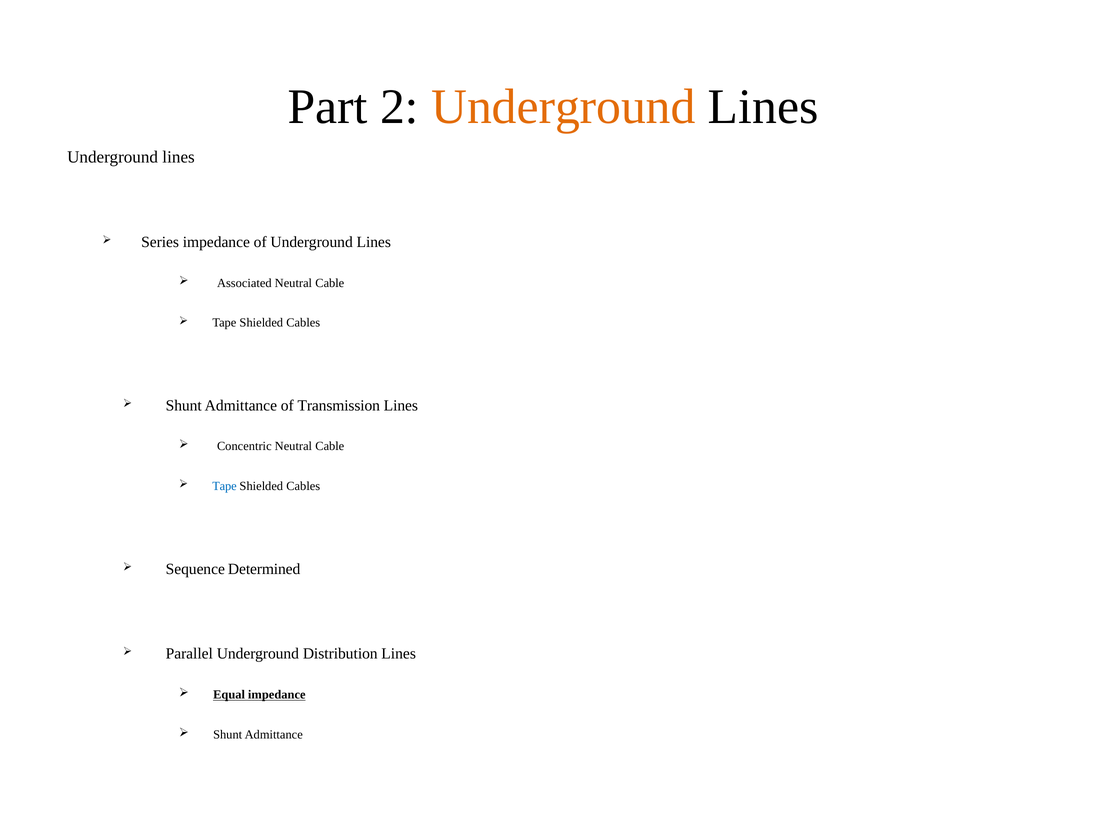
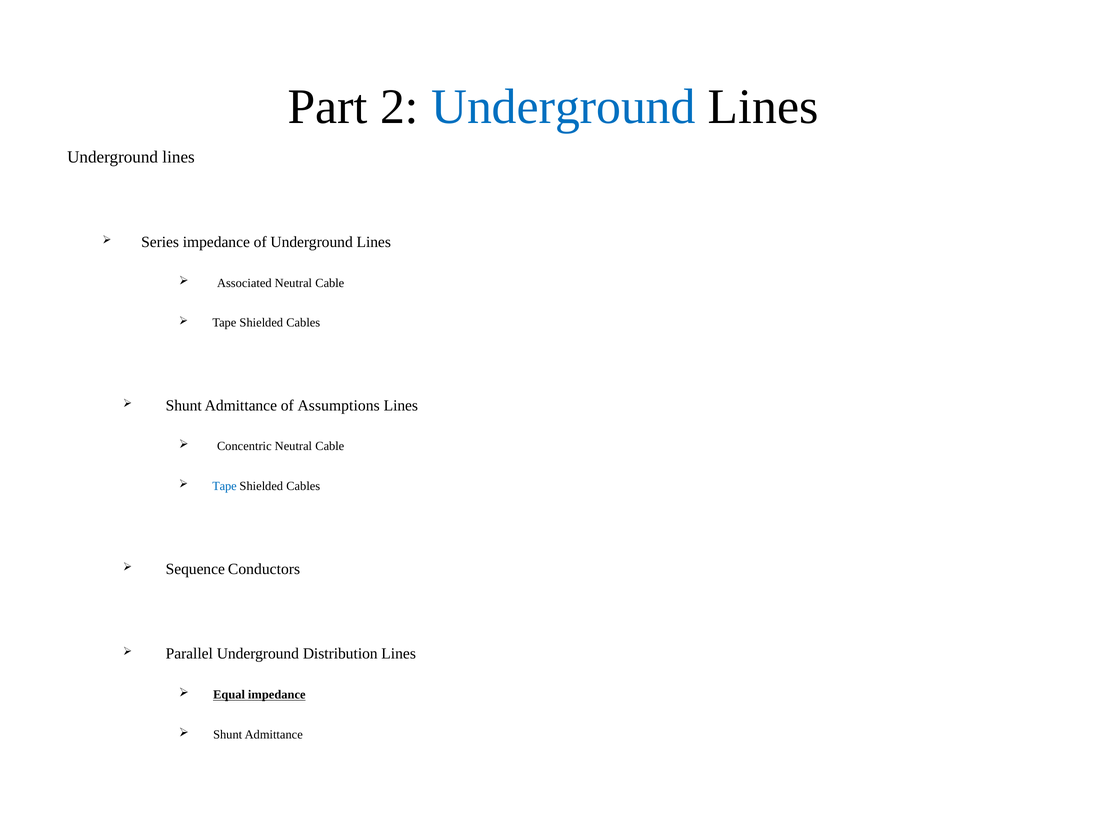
Underground colour: orange -> blue (563, 107)
Transmission: Transmission -> Assumptions (339, 406)
Determined: Determined -> Conductors (264, 569)
